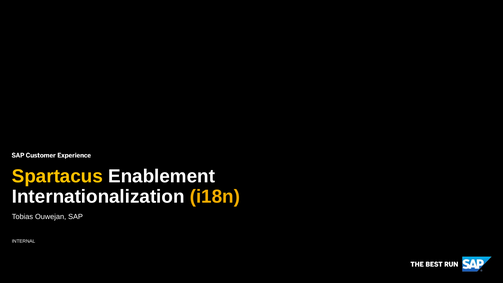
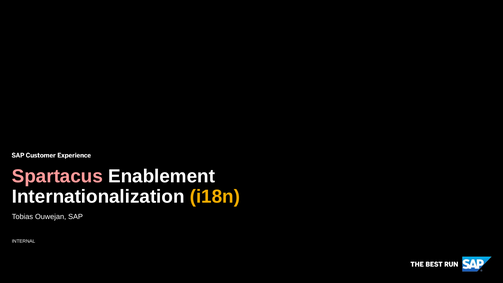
Spartacus colour: yellow -> pink (57, 176)
